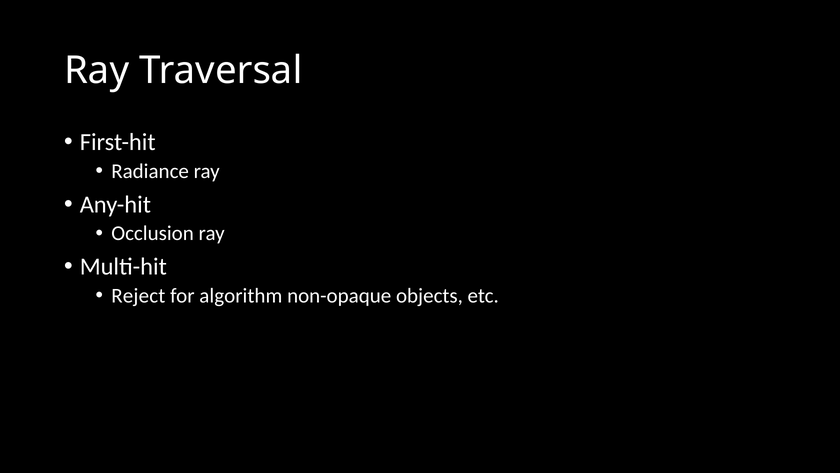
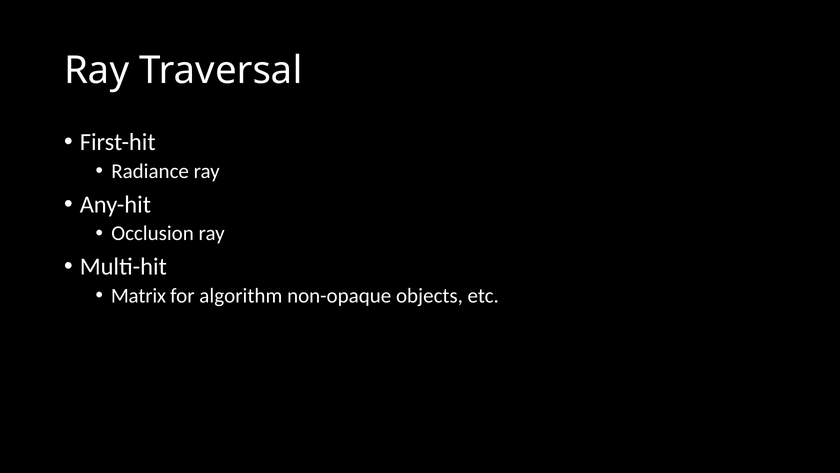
Reject: Reject -> Matrix (138, 295)
